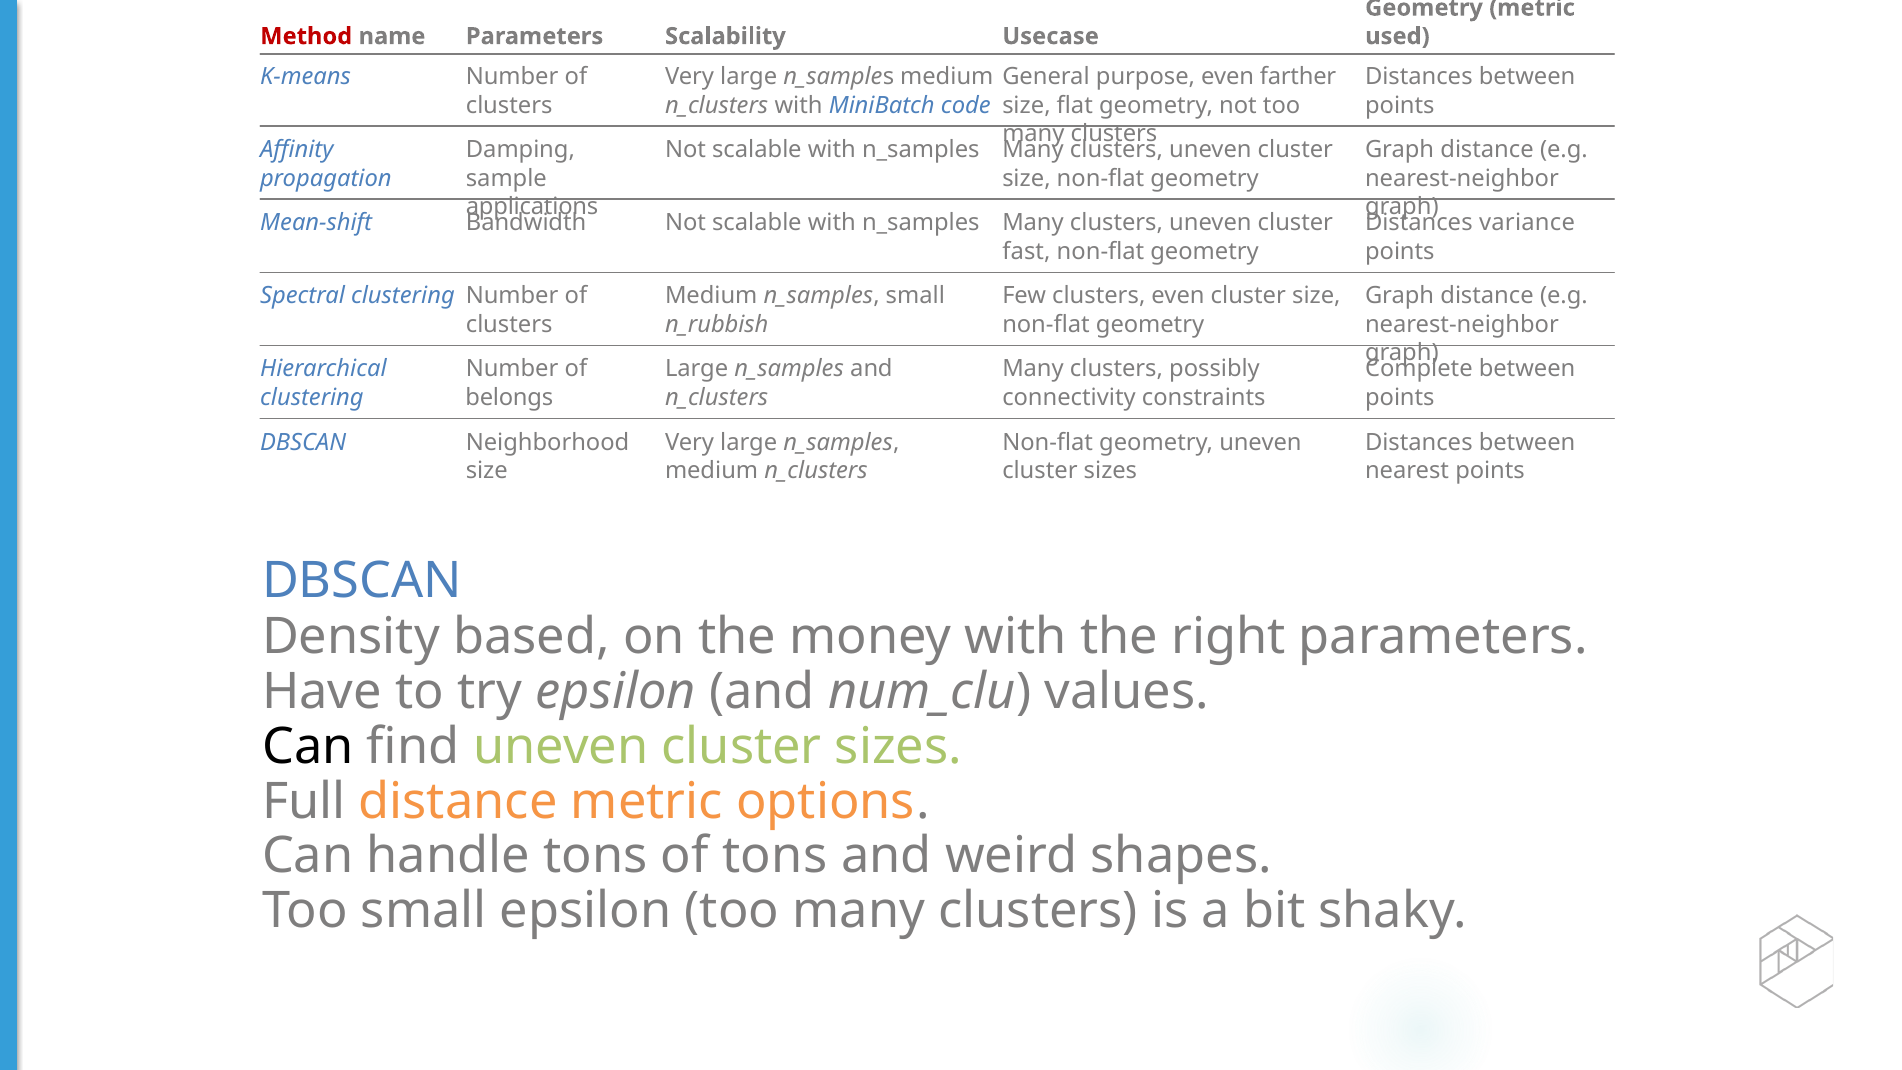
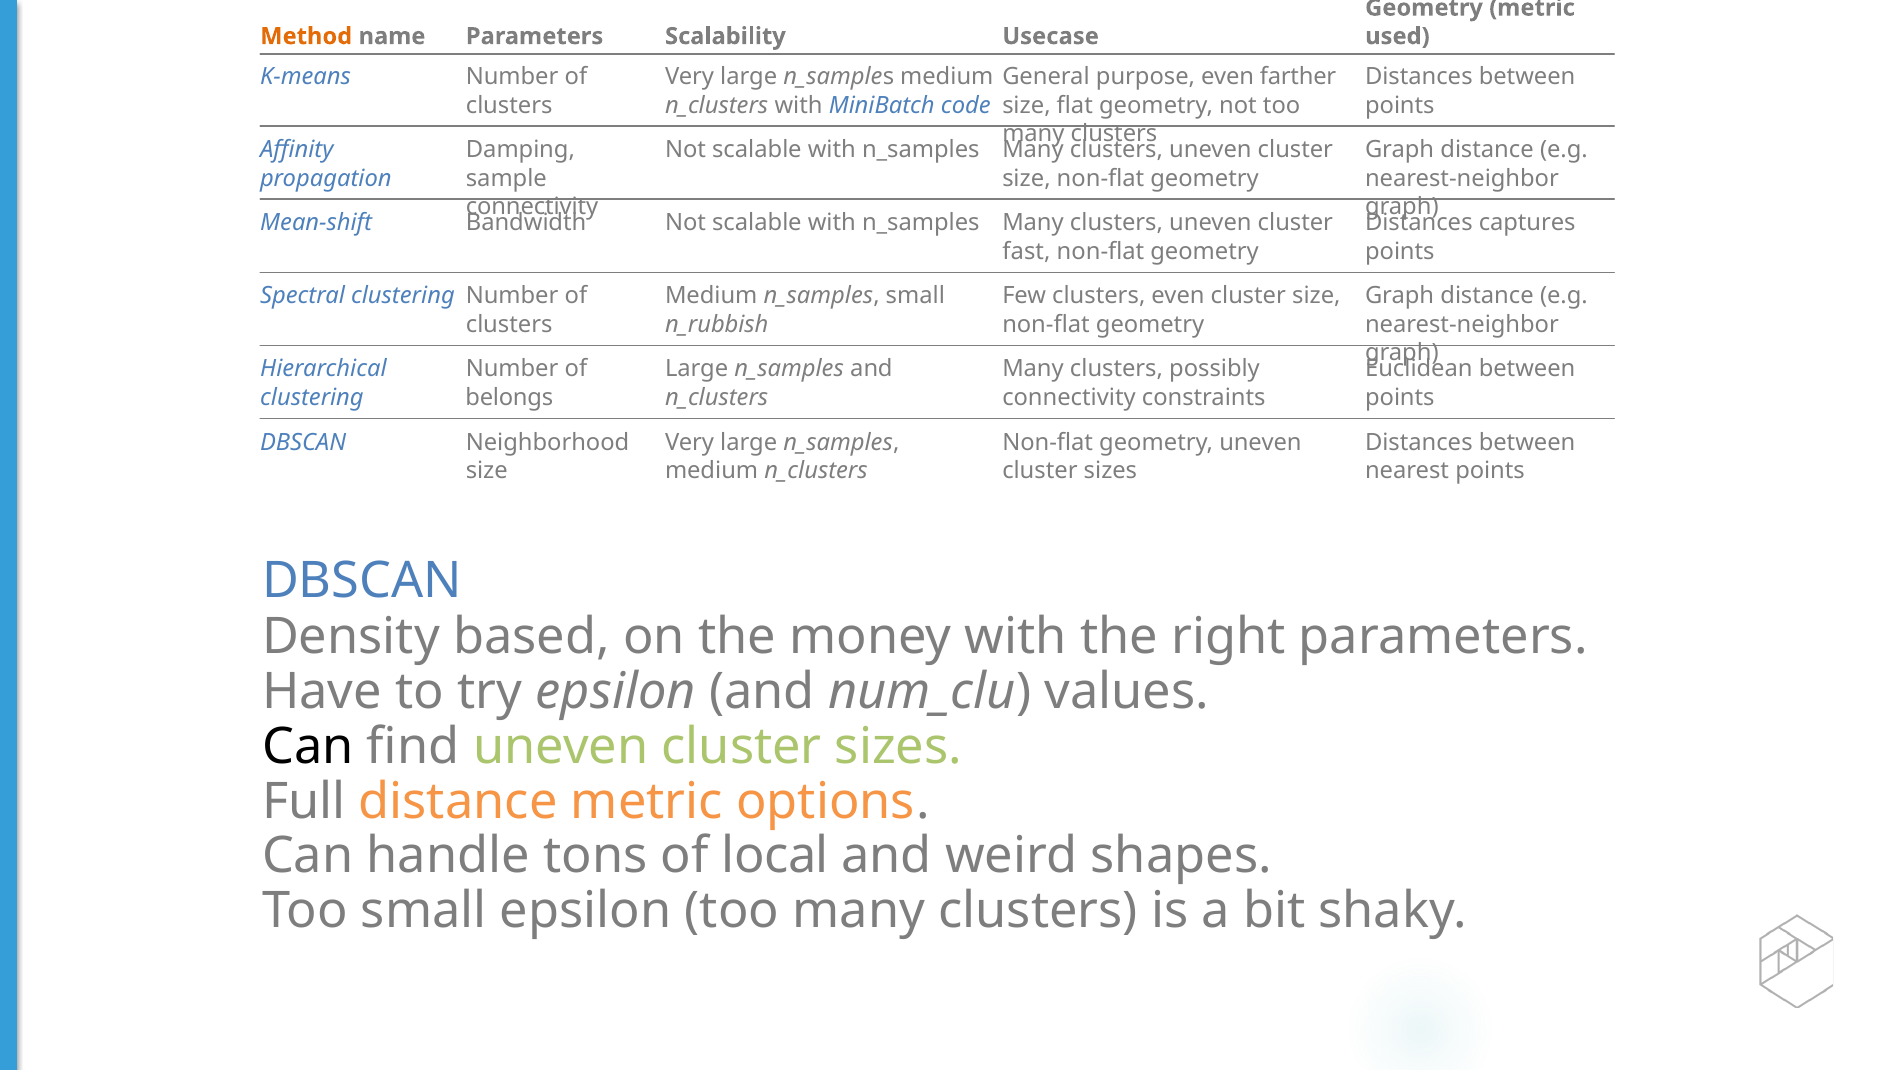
Method colour: red -> orange (306, 36)
applications: applications -> connectivity (532, 207)
variance: variance -> captures (1527, 223)
Complete: Complete -> Euclidean (1419, 369)
of tons: tons -> local (775, 856)
